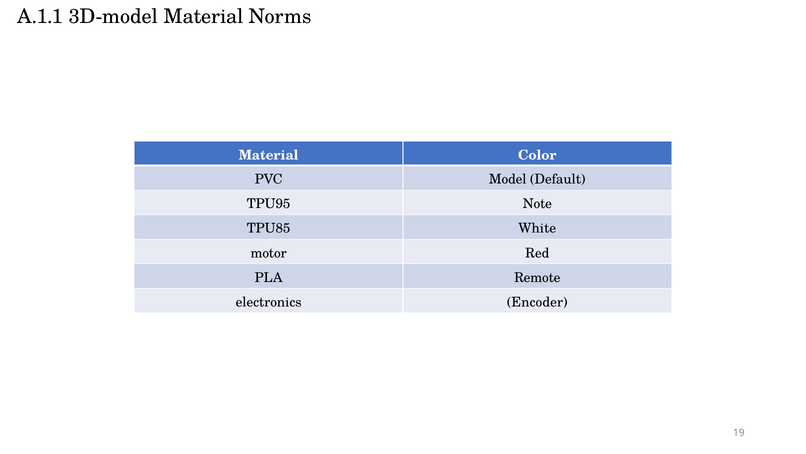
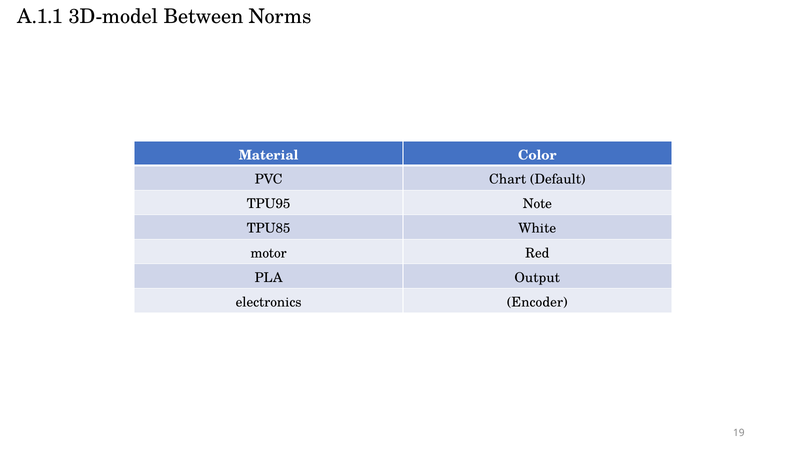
3D-model Material: Material -> Between (204, 16)
Model: Model -> Chart (508, 179)
Remote: Remote -> Output (537, 277)
